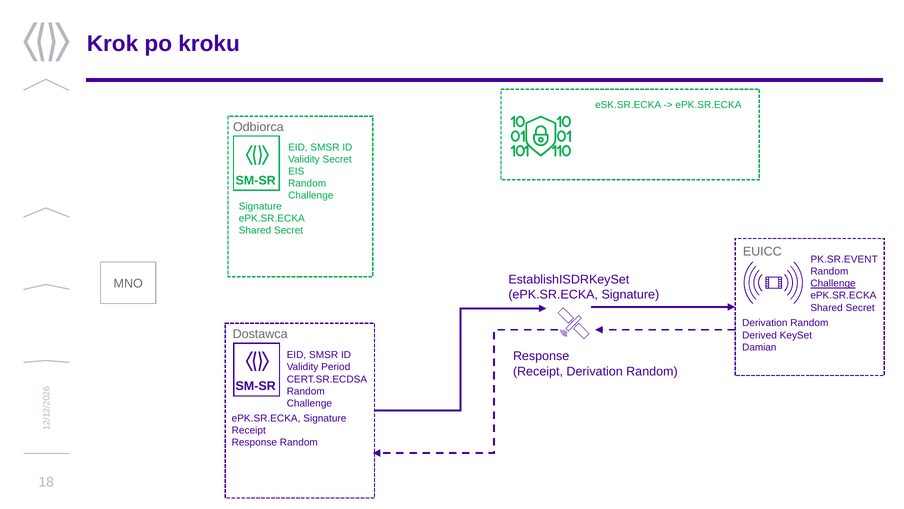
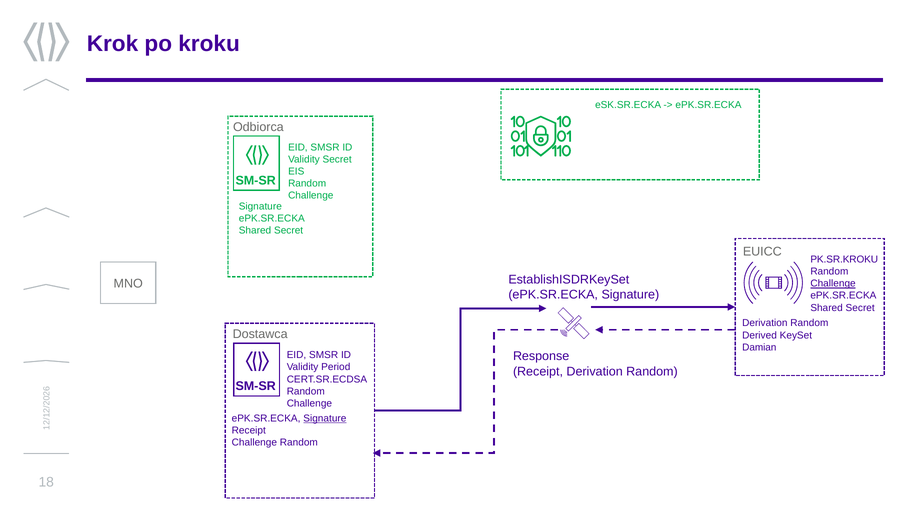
PK.SR.EVENT: PK.SR.EVENT -> PK.SR.KROKU (844, 259)
Signature underline: none -> present (325, 418)
Response: Response -> Challenge (254, 442)
